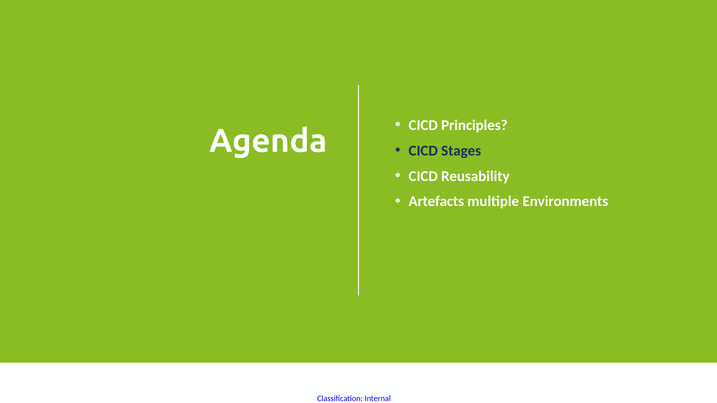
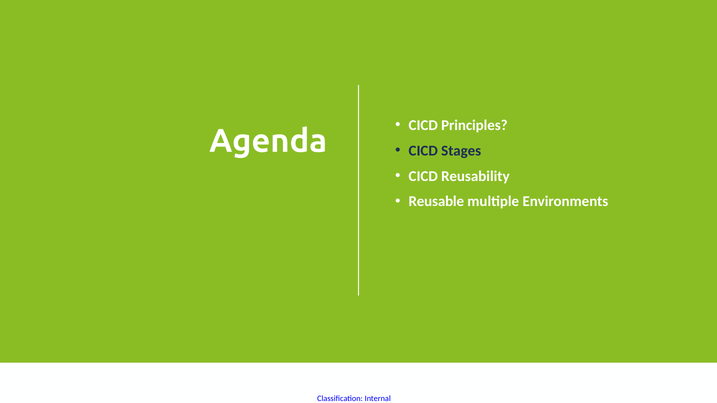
Artefacts: Artefacts -> Reusable (436, 202)
